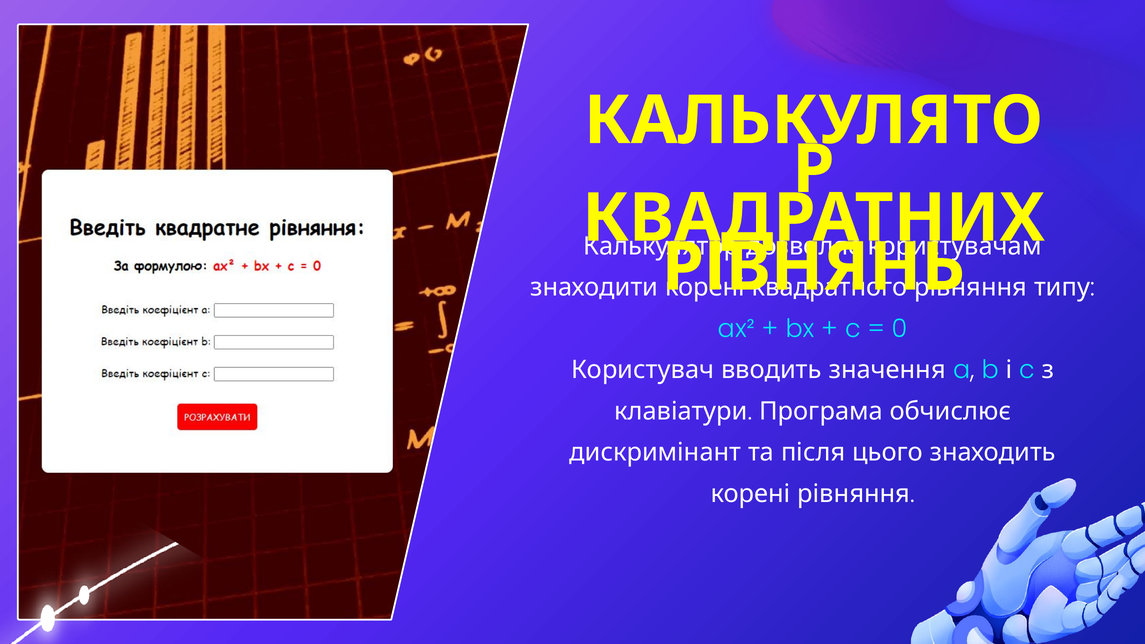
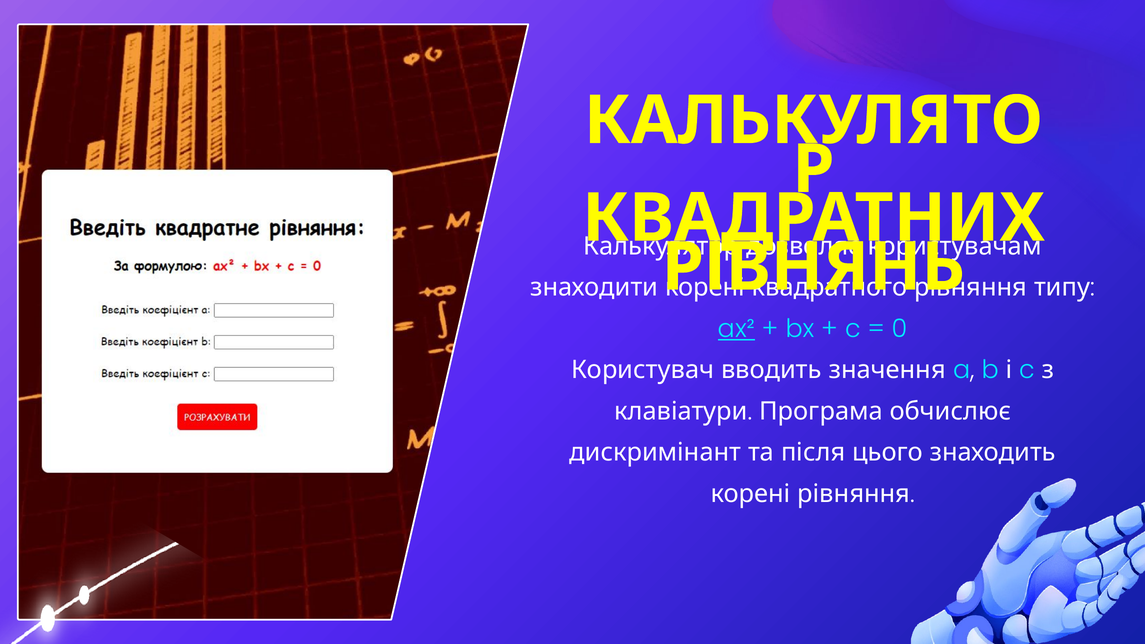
ax² underline: none -> present (736, 329)
